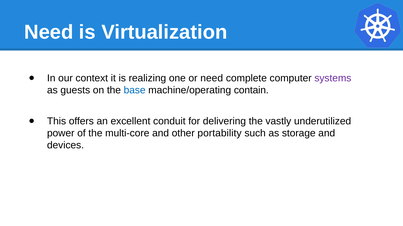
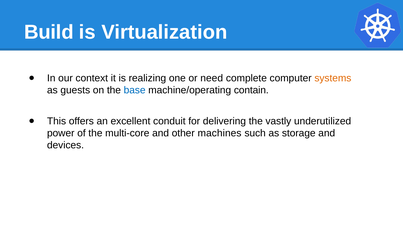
Need: Need -> Build (49, 32)
systems colour: purple -> orange (333, 78)
portability: portability -> machines (220, 134)
